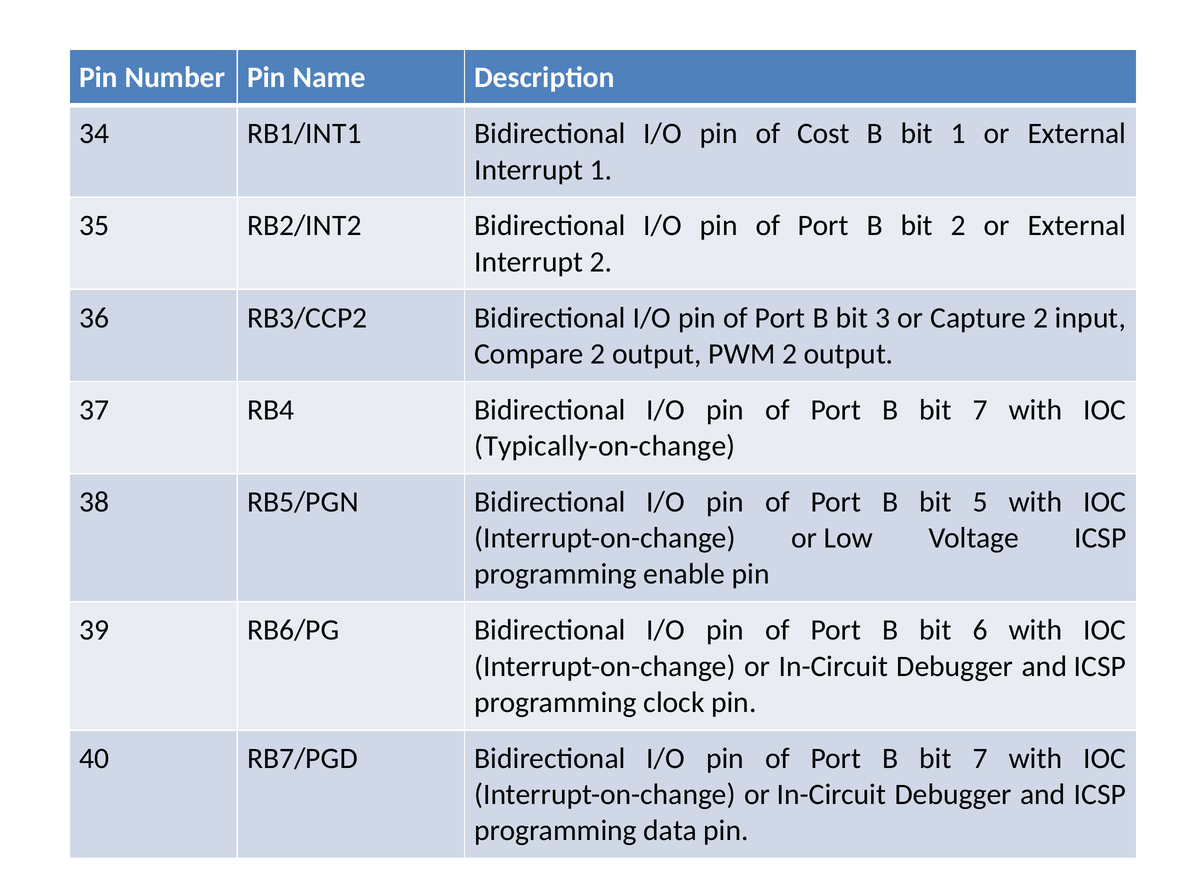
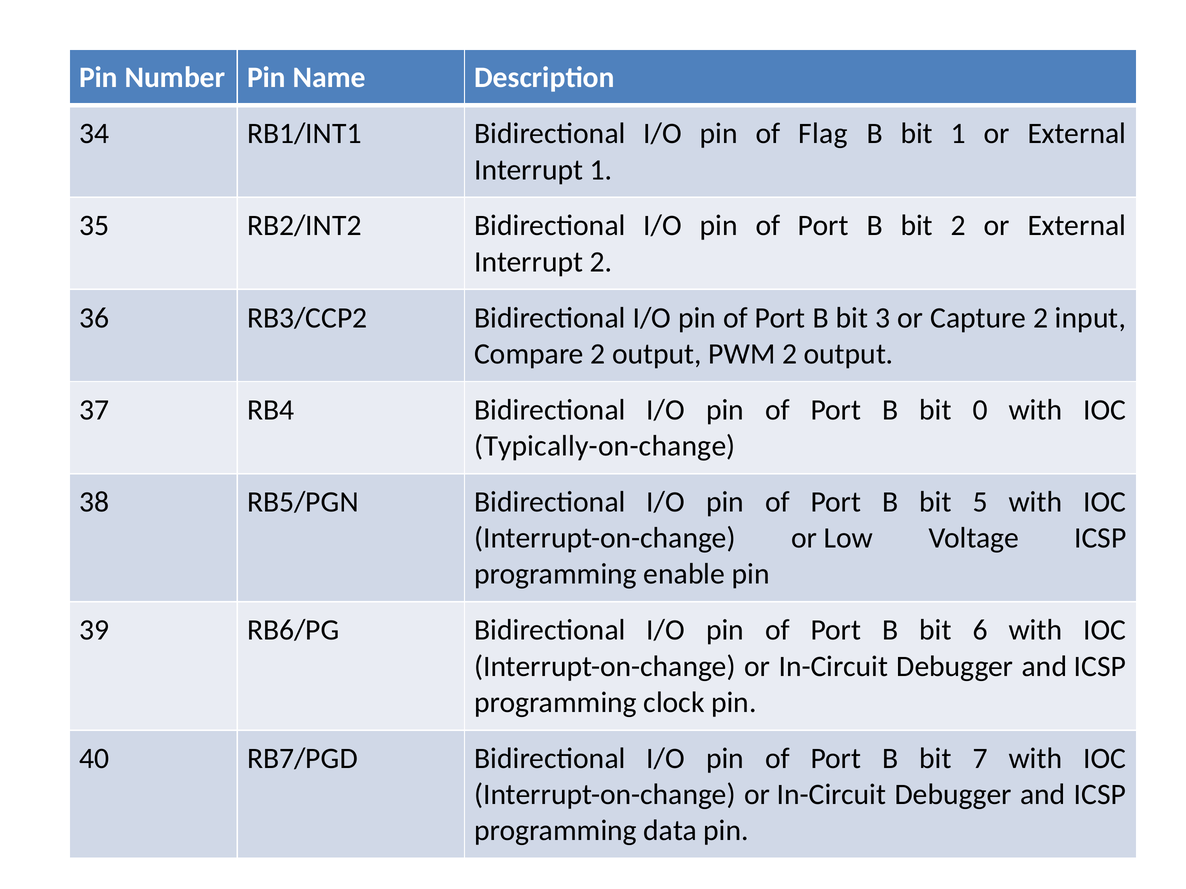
Cost: Cost -> Flag (823, 134)
7: 7 -> 0 (980, 410)
